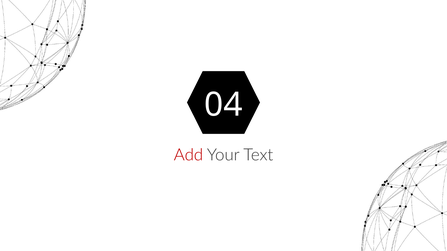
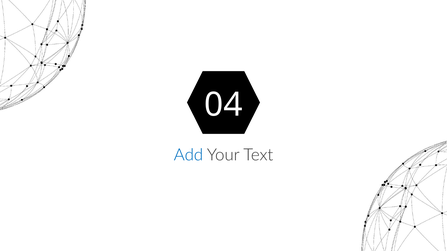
Add colour: red -> blue (188, 155)
